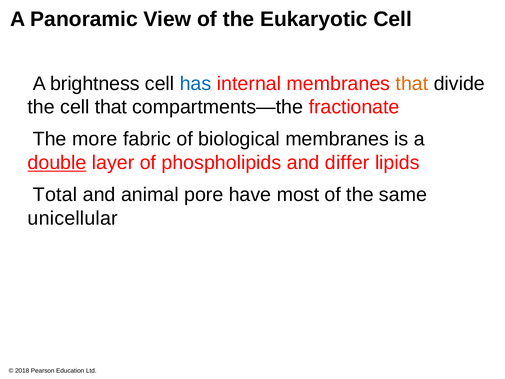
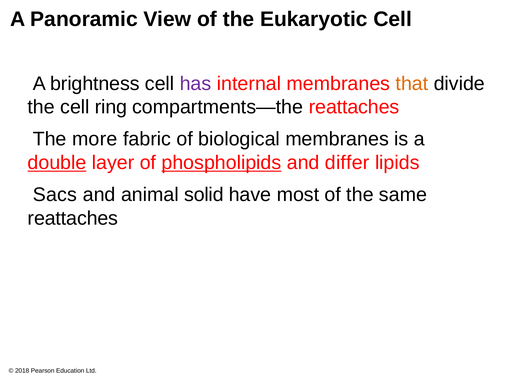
has colour: blue -> purple (196, 83)
cell that: that -> ring (111, 107)
compartments—the fractionate: fractionate -> reattaches (354, 107)
phospholipids underline: none -> present (221, 163)
Total: Total -> Sacs (55, 195)
pore: pore -> solid (204, 195)
unicellular: unicellular -> reattaches (73, 218)
